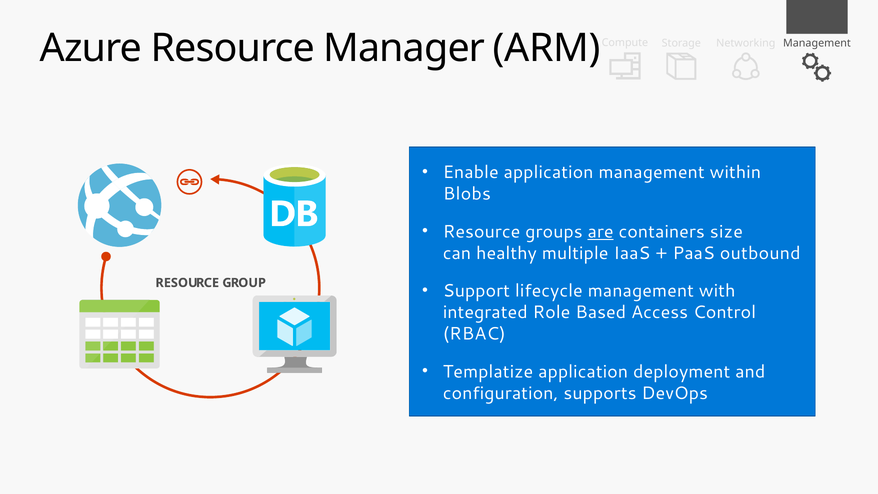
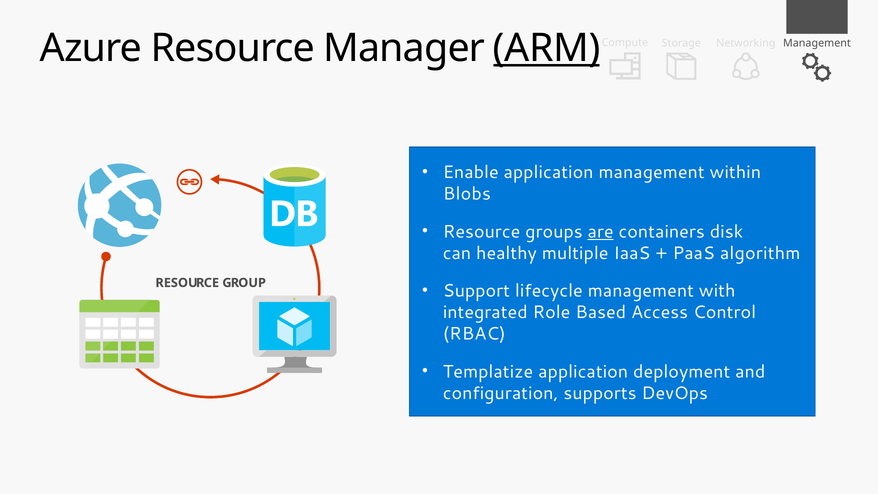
ARM underline: none -> present (547, 48)
size: size -> disk (726, 232)
outbound: outbound -> algorithm (760, 253)
